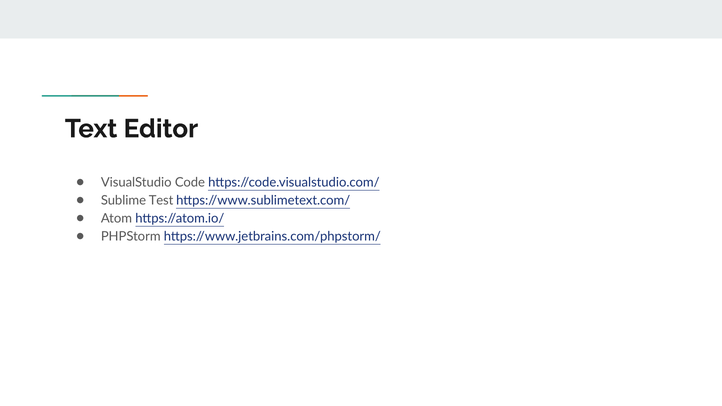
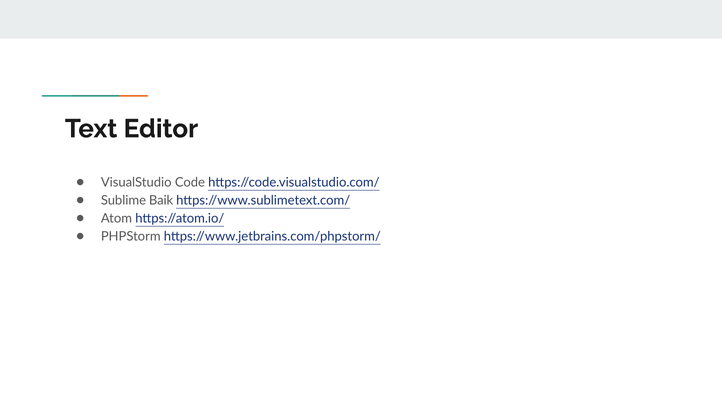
Test: Test -> Baik (161, 200)
